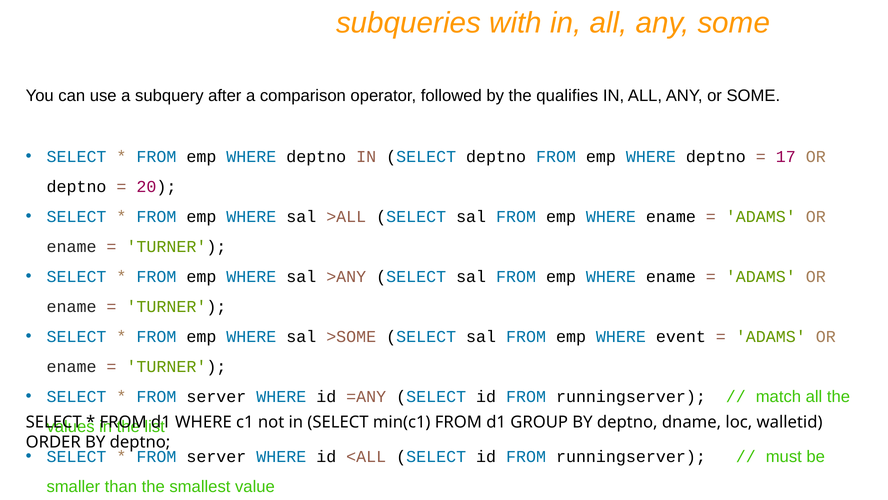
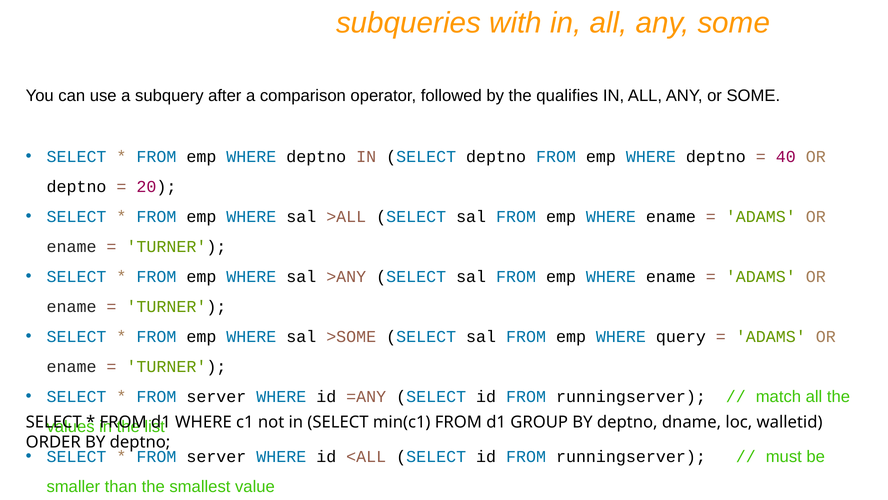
17: 17 -> 40 (786, 156)
event: event -> query (681, 336)
